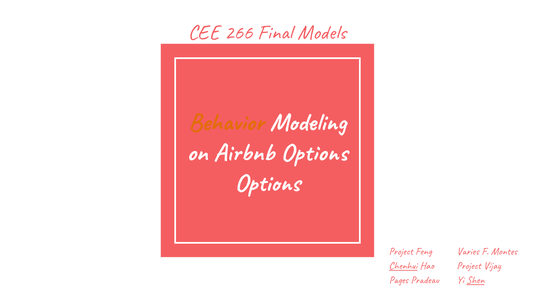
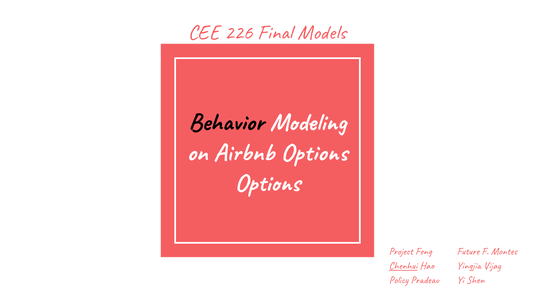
266: 266 -> 226 (239, 32)
Behavior colour: orange -> black (226, 122)
Varies: Varies -> Future (468, 251)
Hao Project: Project -> Yingjia (469, 266)
Pages: Pages -> Policy (399, 280)
Shen underline: present -> none (475, 280)
